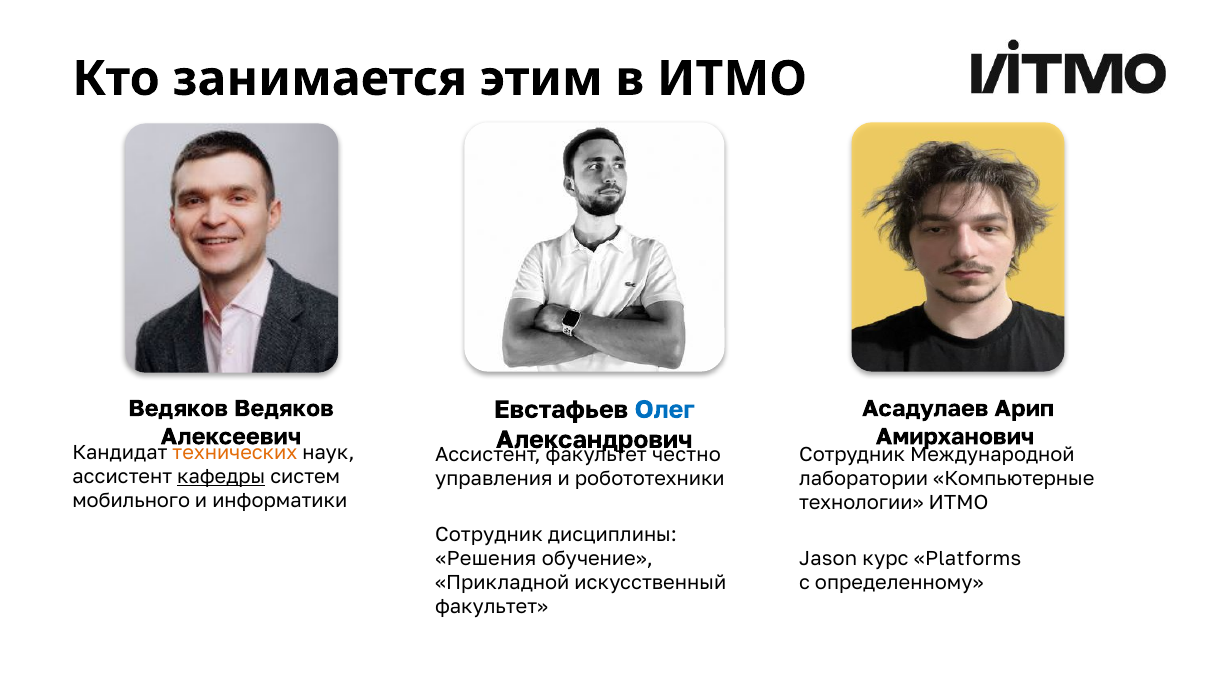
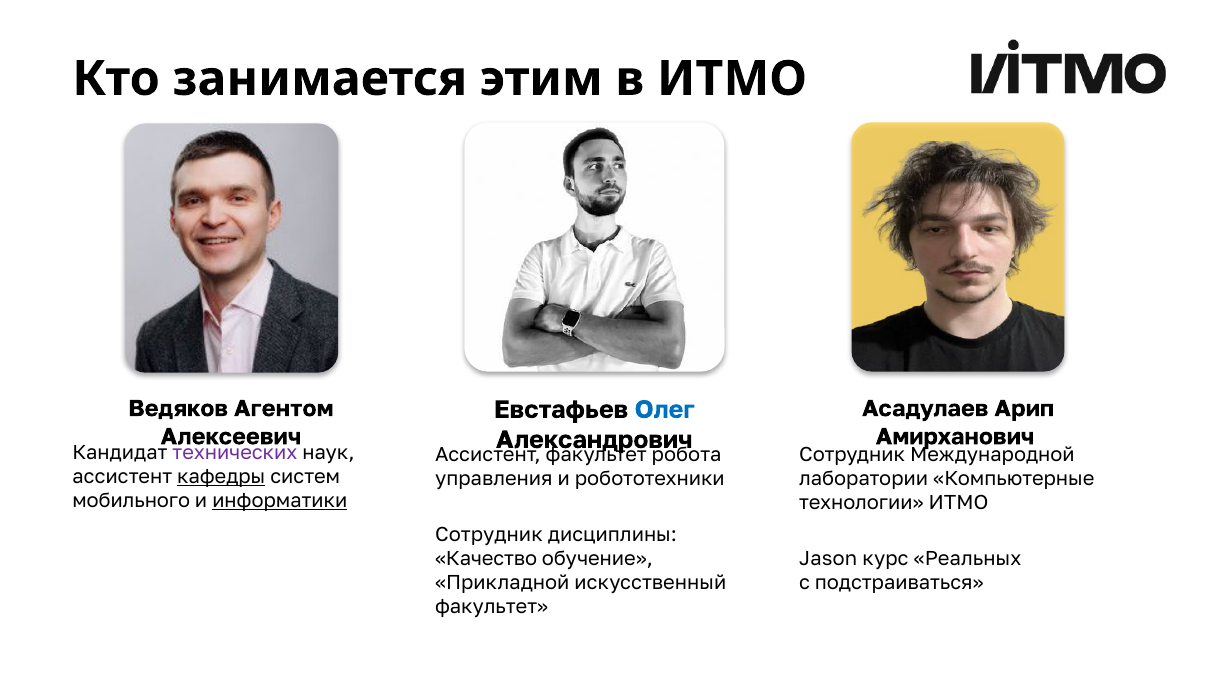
Ведяков Ведяков: Ведяков -> Агентом (284, 409)
технических colour: orange -> purple (235, 453)
честно: честно -> робота (687, 455)
информатики underline: none -> present (280, 501)
Решения: Решения -> Качество (486, 559)
Platforms: Platforms -> Реальных (968, 559)
определенному: определенному -> подстраиваться (899, 583)
